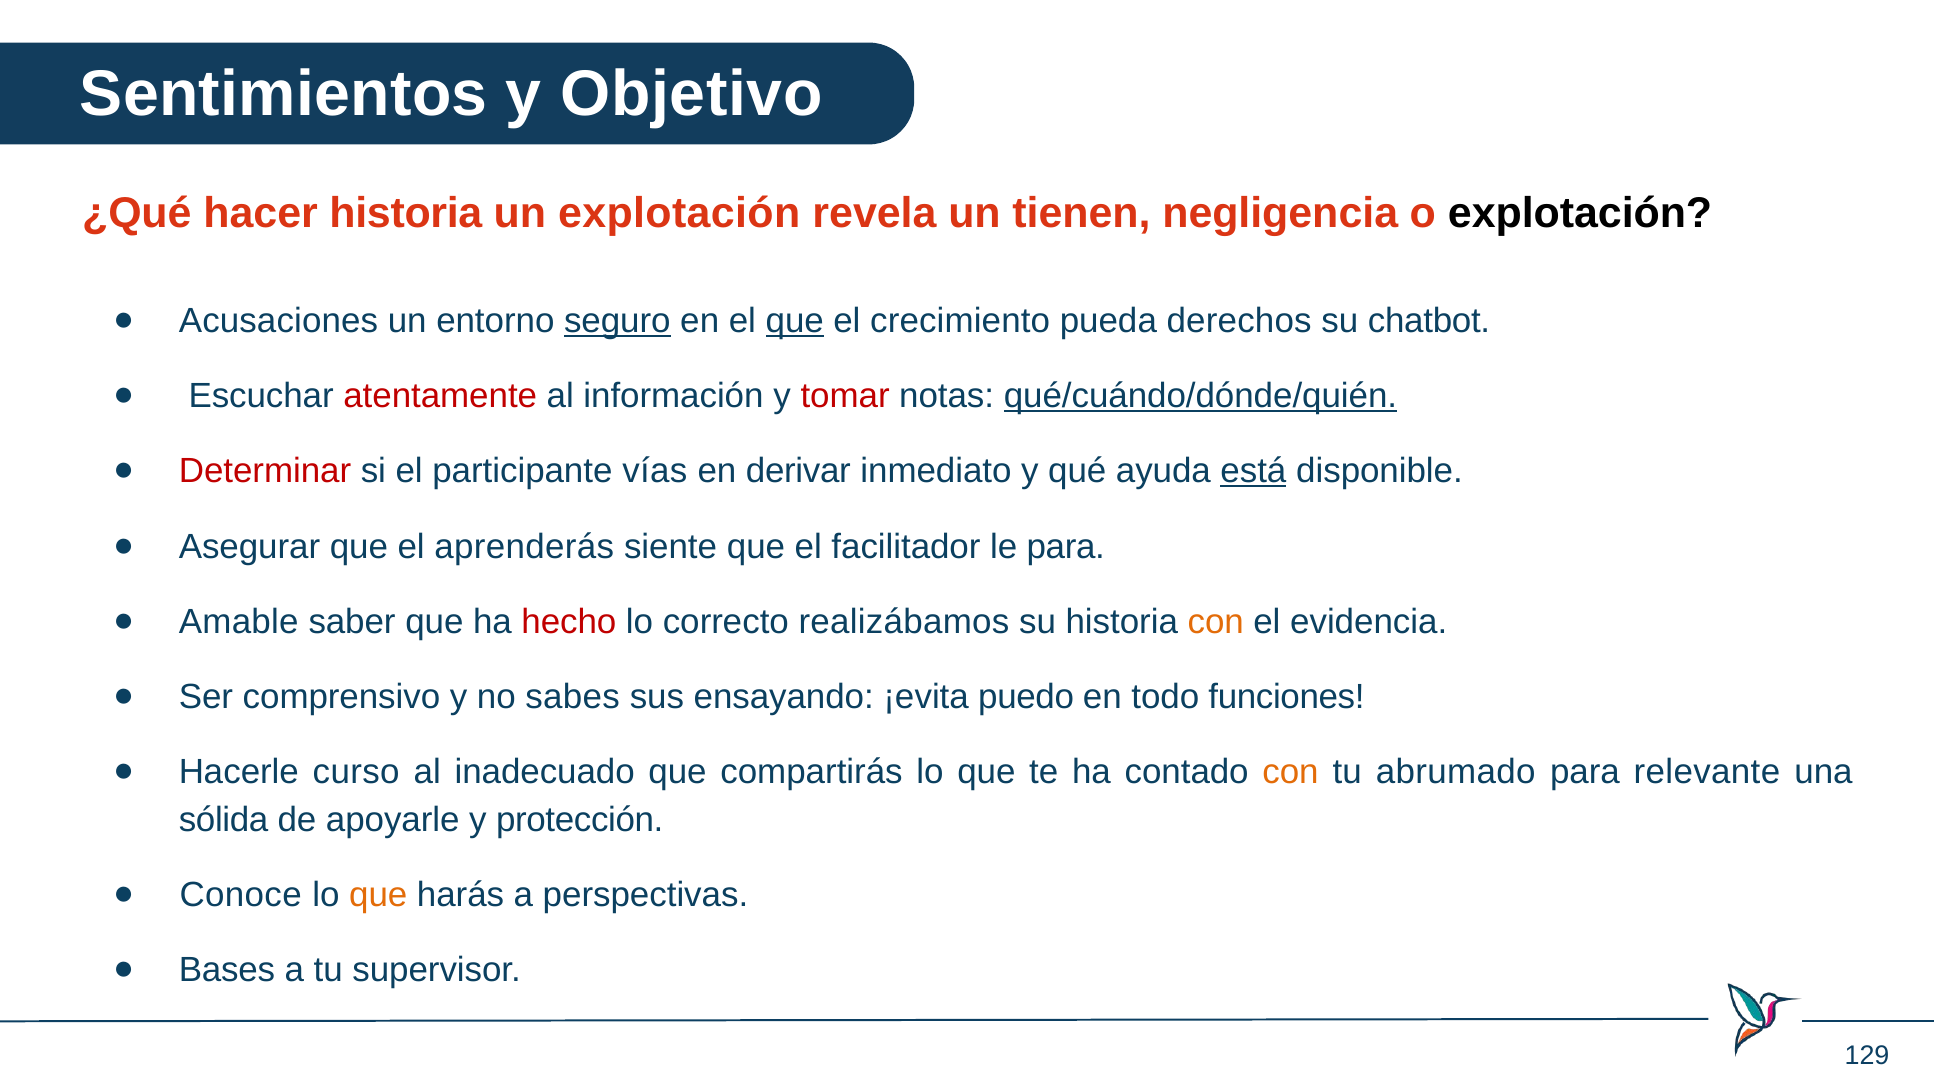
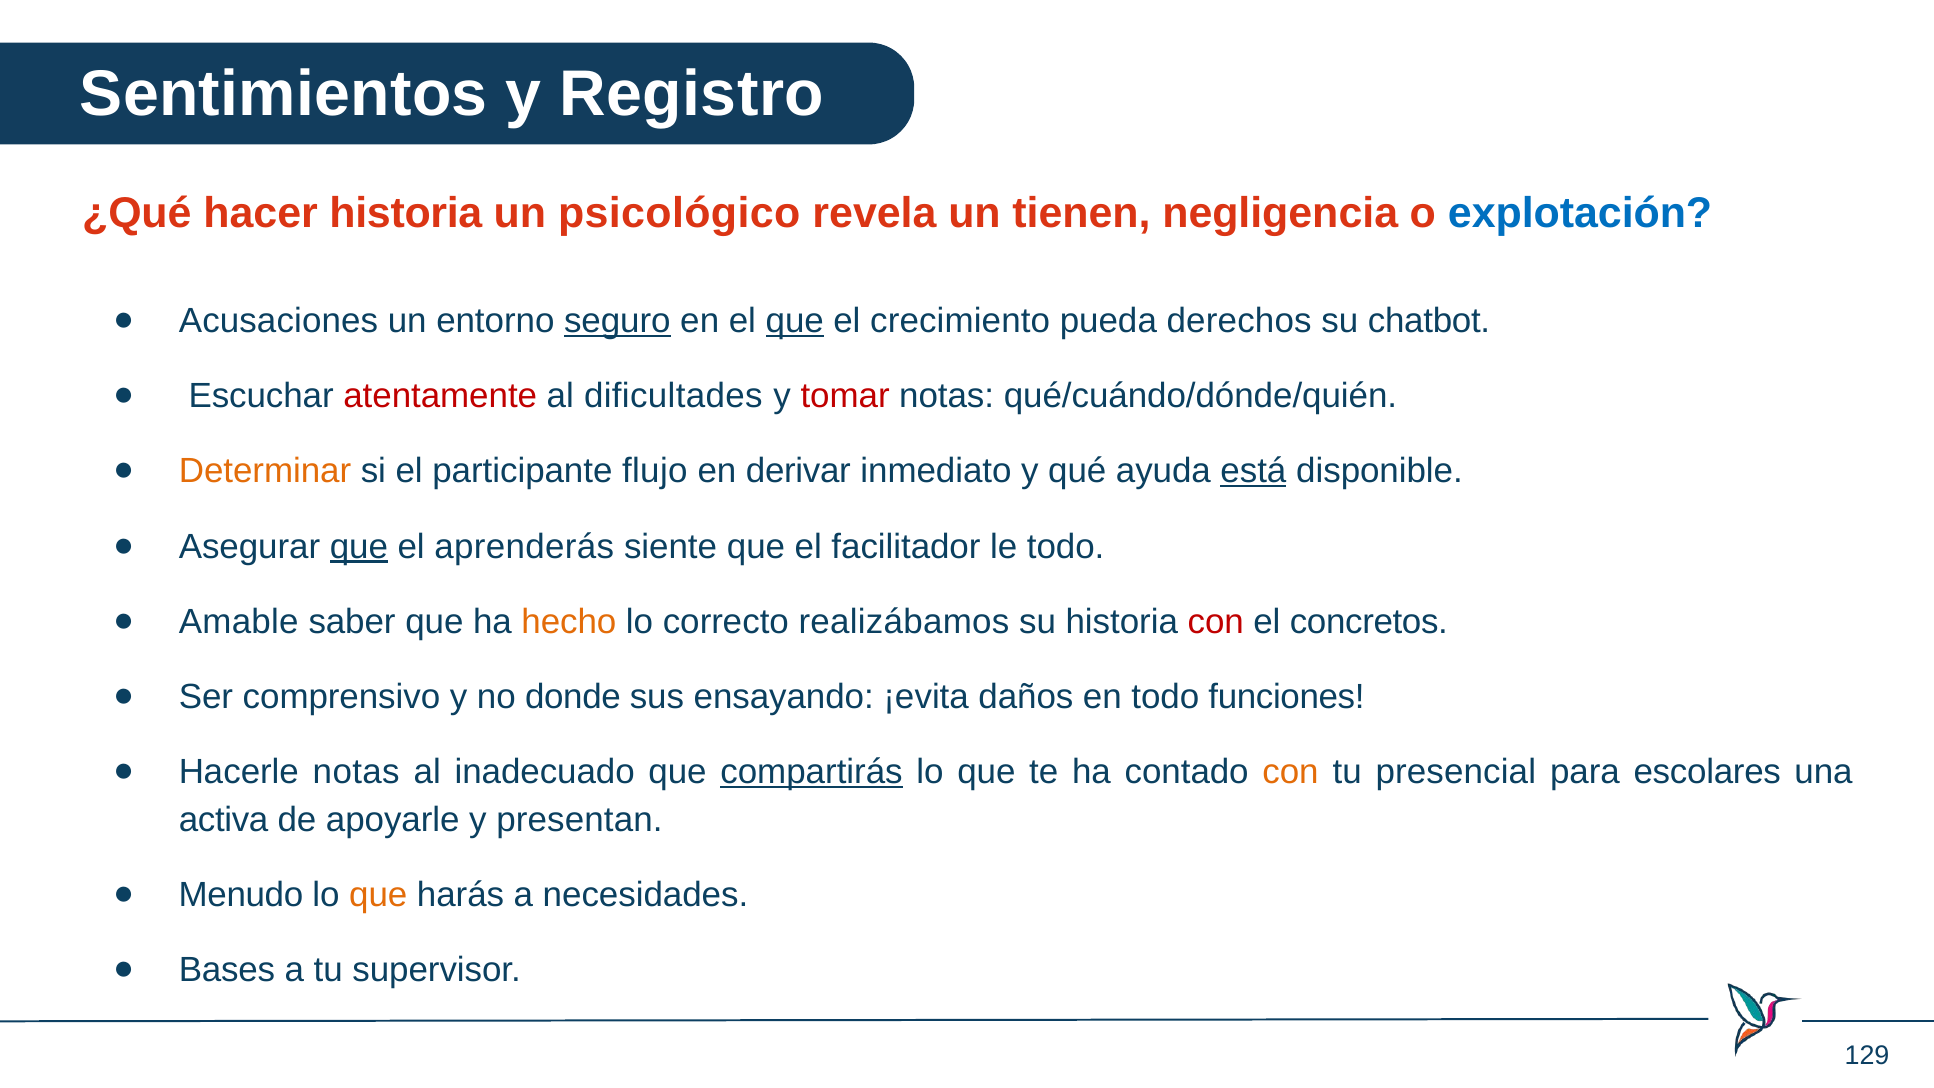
Objetivo: Objetivo -> Registro (692, 95)
un explotación: explotación -> psicológico (679, 213)
explotación colour: black -> blue (1580, 213)
información: información -> dificultades (673, 396)
qué/cuándo/dónde/quién underline: present -> none (1200, 396)
Determinar colour: red -> orange (265, 471)
vías: vías -> flujo (655, 471)
que underline: none -> present (359, 546)
le para: para -> todo (1066, 546)
hecho colour: red -> orange (569, 622)
con colour: orange -> red (1216, 622)
evidencia: evidencia -> concretos (1369, 622)
sabes: sabes -> donde (573, 697)
puedo: puedo -> daños (1026, 697)
Hacerle curso: curso -> notas (356, 772)
compartirás underline: none -> present (812, 772)
abrumado: abrumado -> presencial (1456, 772)
relevante: relevante -> escolares (1707, 772)
sólida: sólida -> activa (224, 820)
protección: protección -> presentan (579, 820)
Conoce: Conoce -> Menudo (241, 895)
perspectivas: perspectivas -> necesidades (645, 895)
